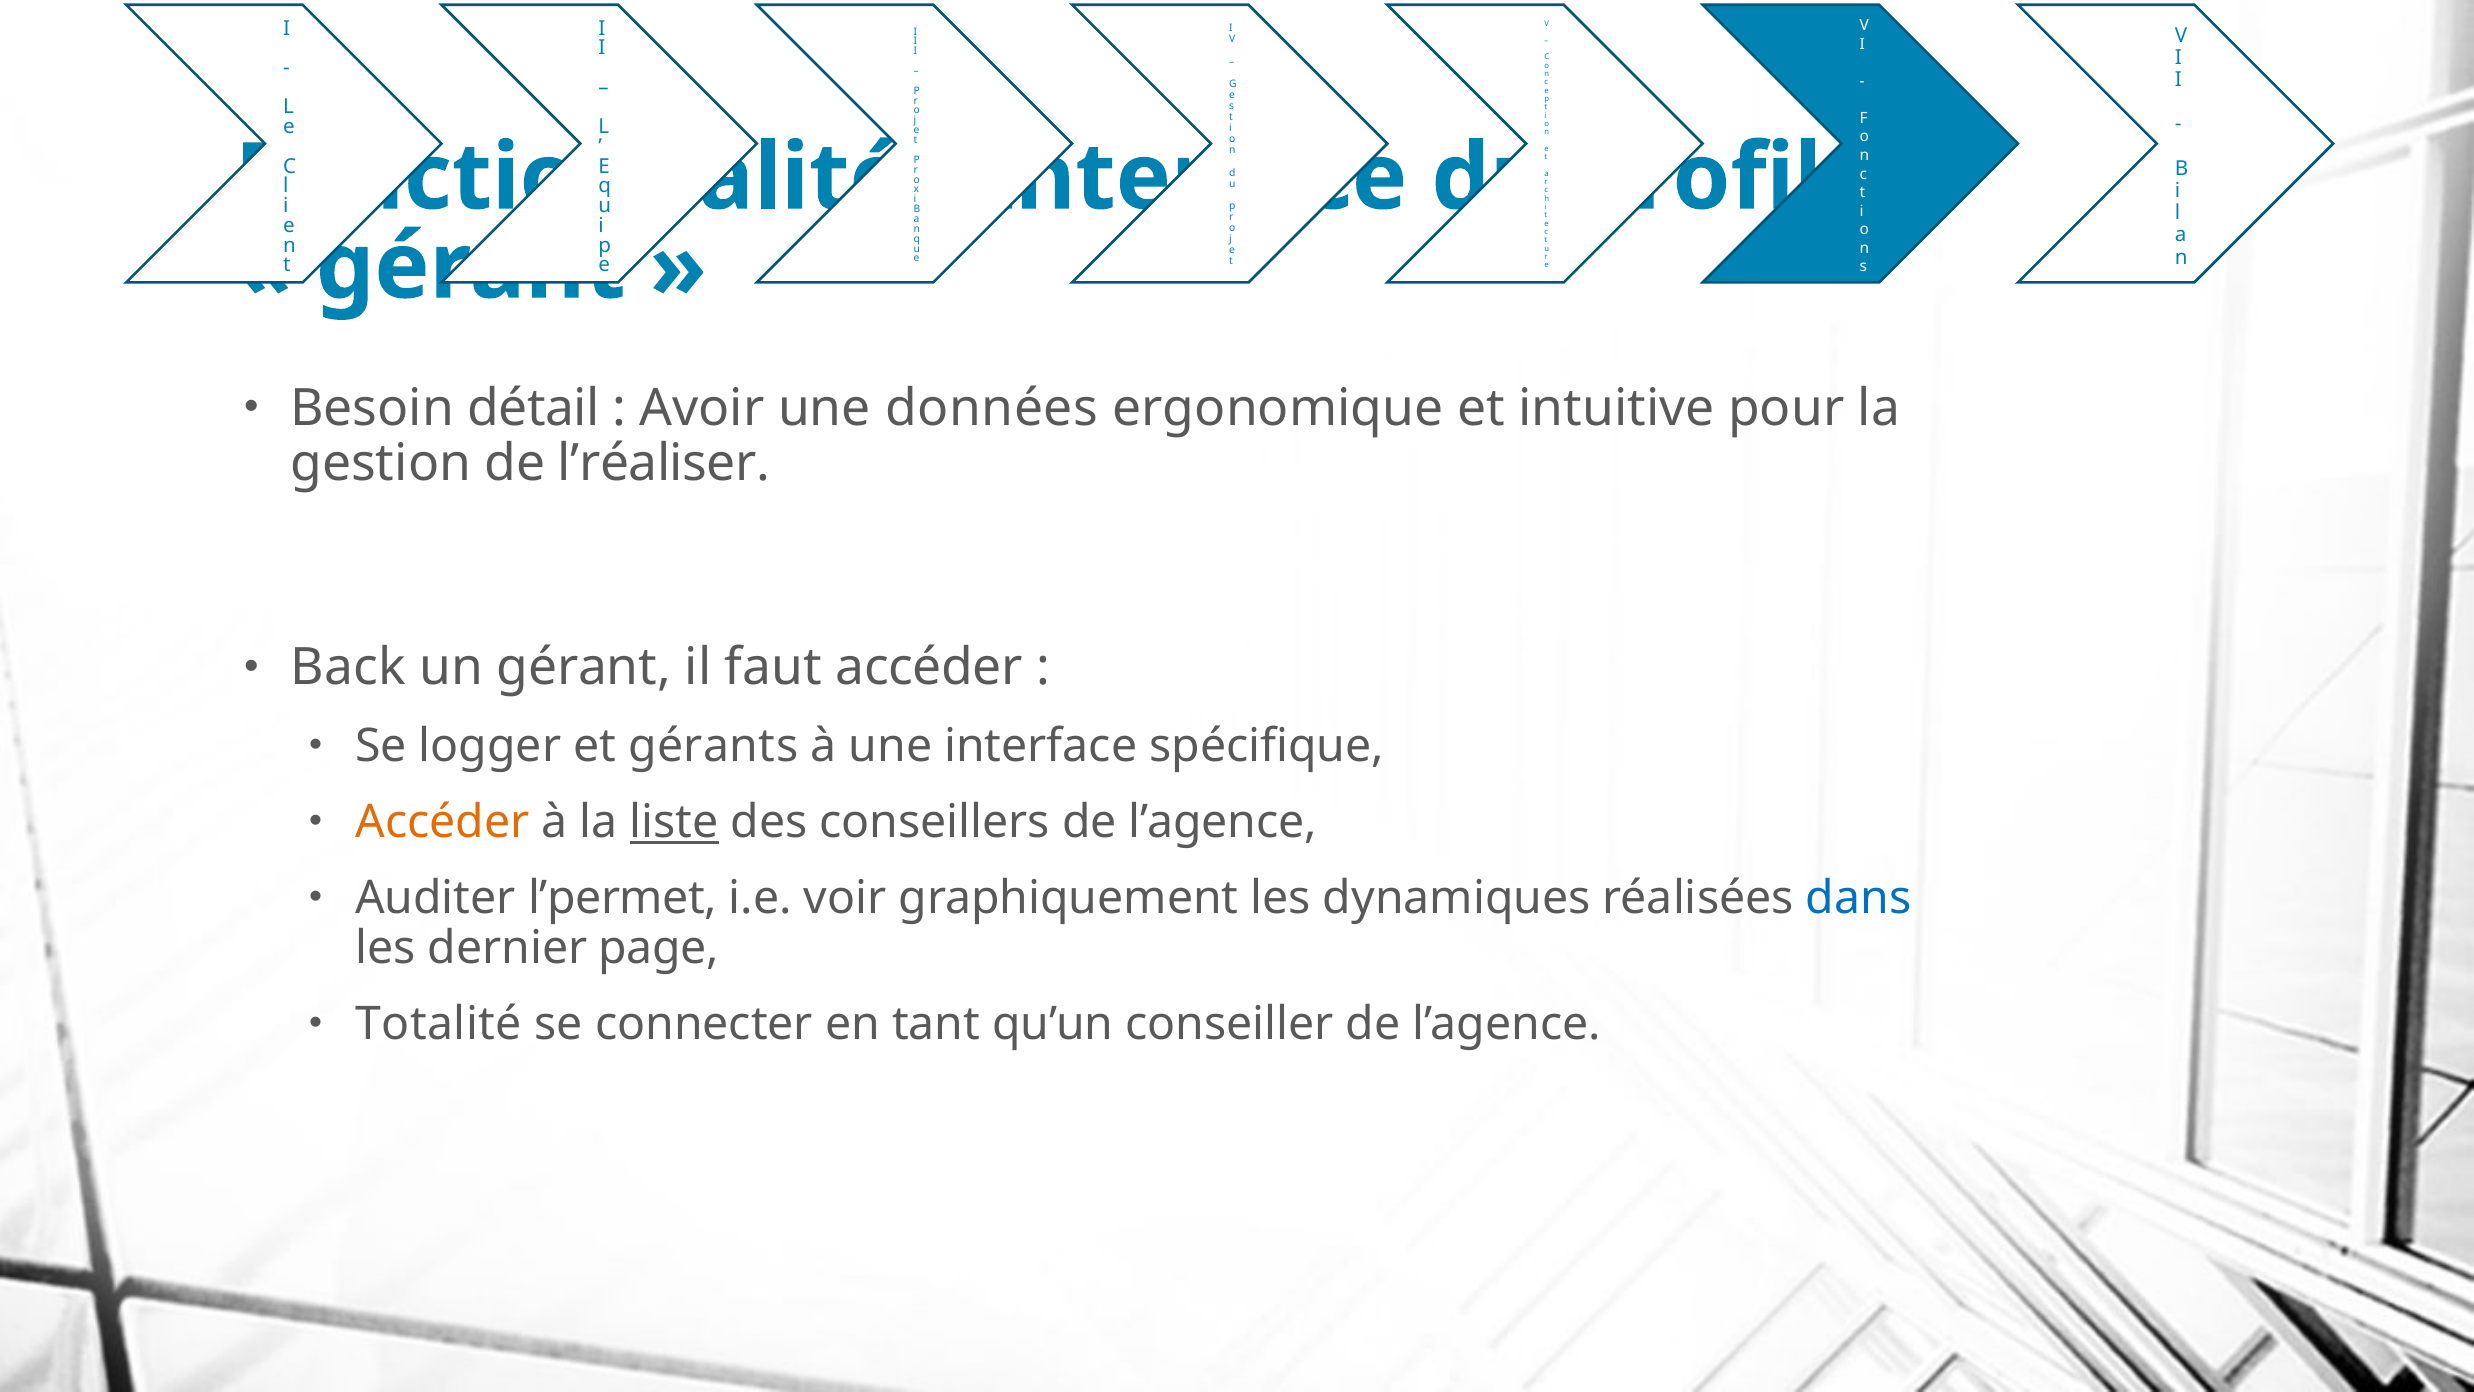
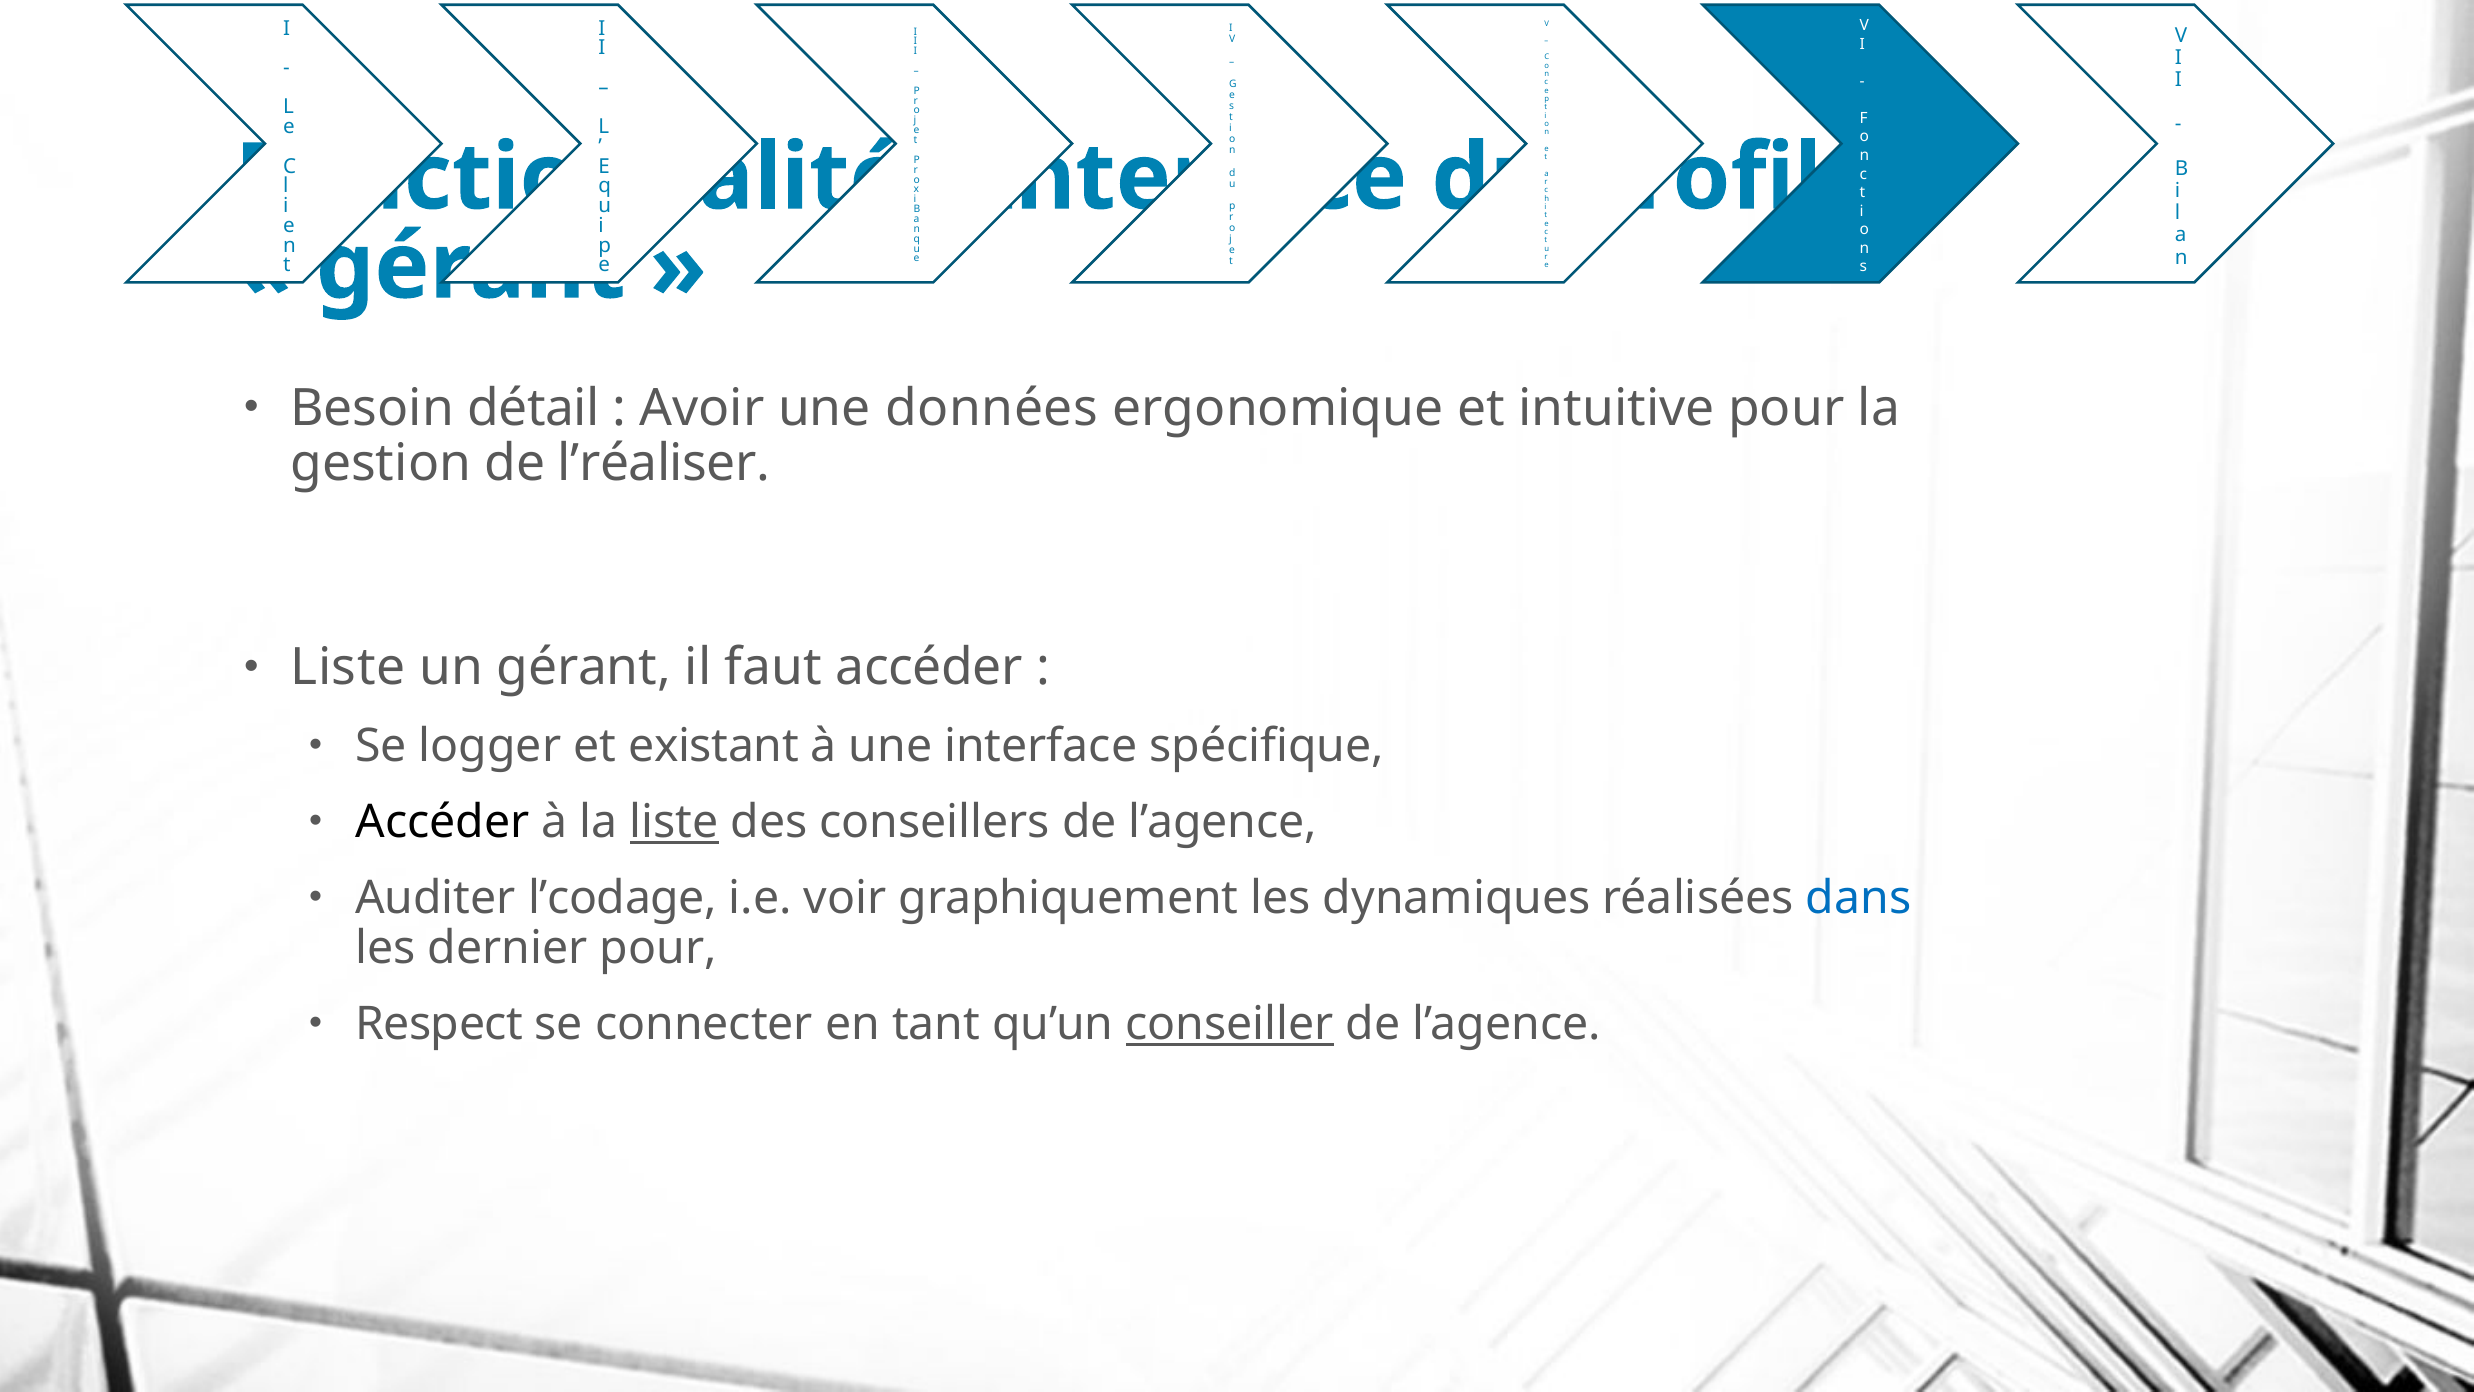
Back: Back -> Liste (348, 668)
gérants: gérants -> existant (714, 747)
Accéder colour: orange -> black (442, 823)
l’permet: l’permet -> l’codage (623, 898)
dernier page: page -> pour (658, 949)
Totalité: Totalité -> Respect (439, 1024)
conseiller underline: none -> present (1230, 1024)
